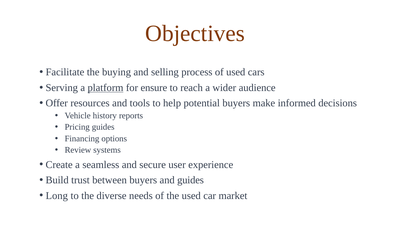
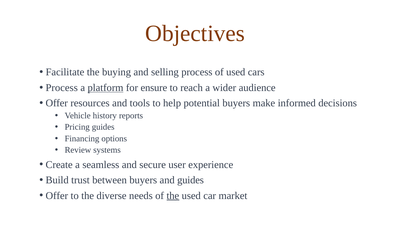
Serving: Serving -> Process (62, 88)
Long: Long -> Offer (57, 196)
the underline: none -> present (173, 196)
